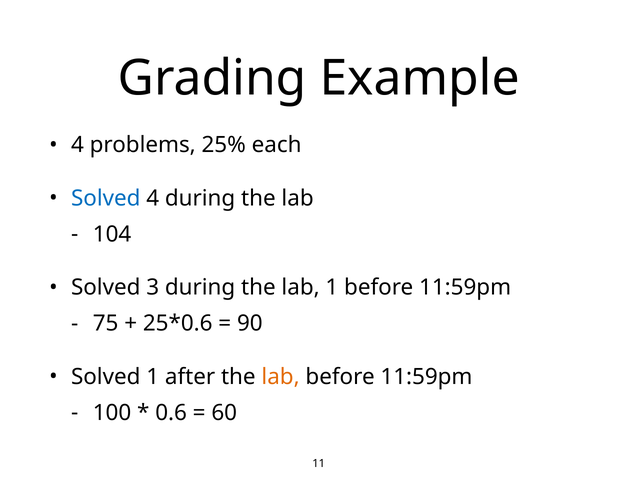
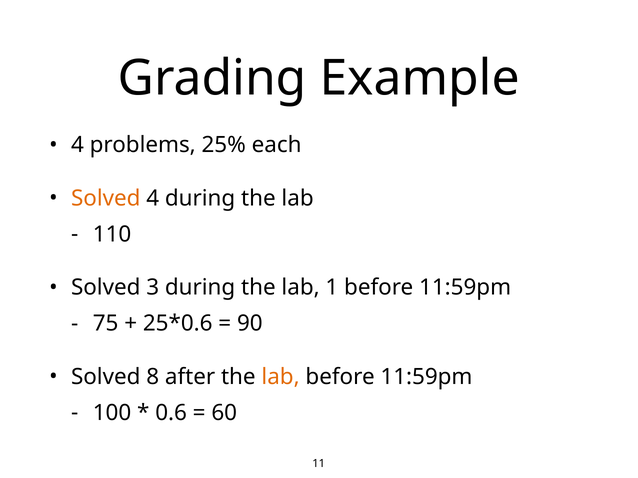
Solved colour: blue -> orange (106, 198)
104: 104 -> 110 (112, 235)
Solved 1: 1 -> 8 (153, 377)
